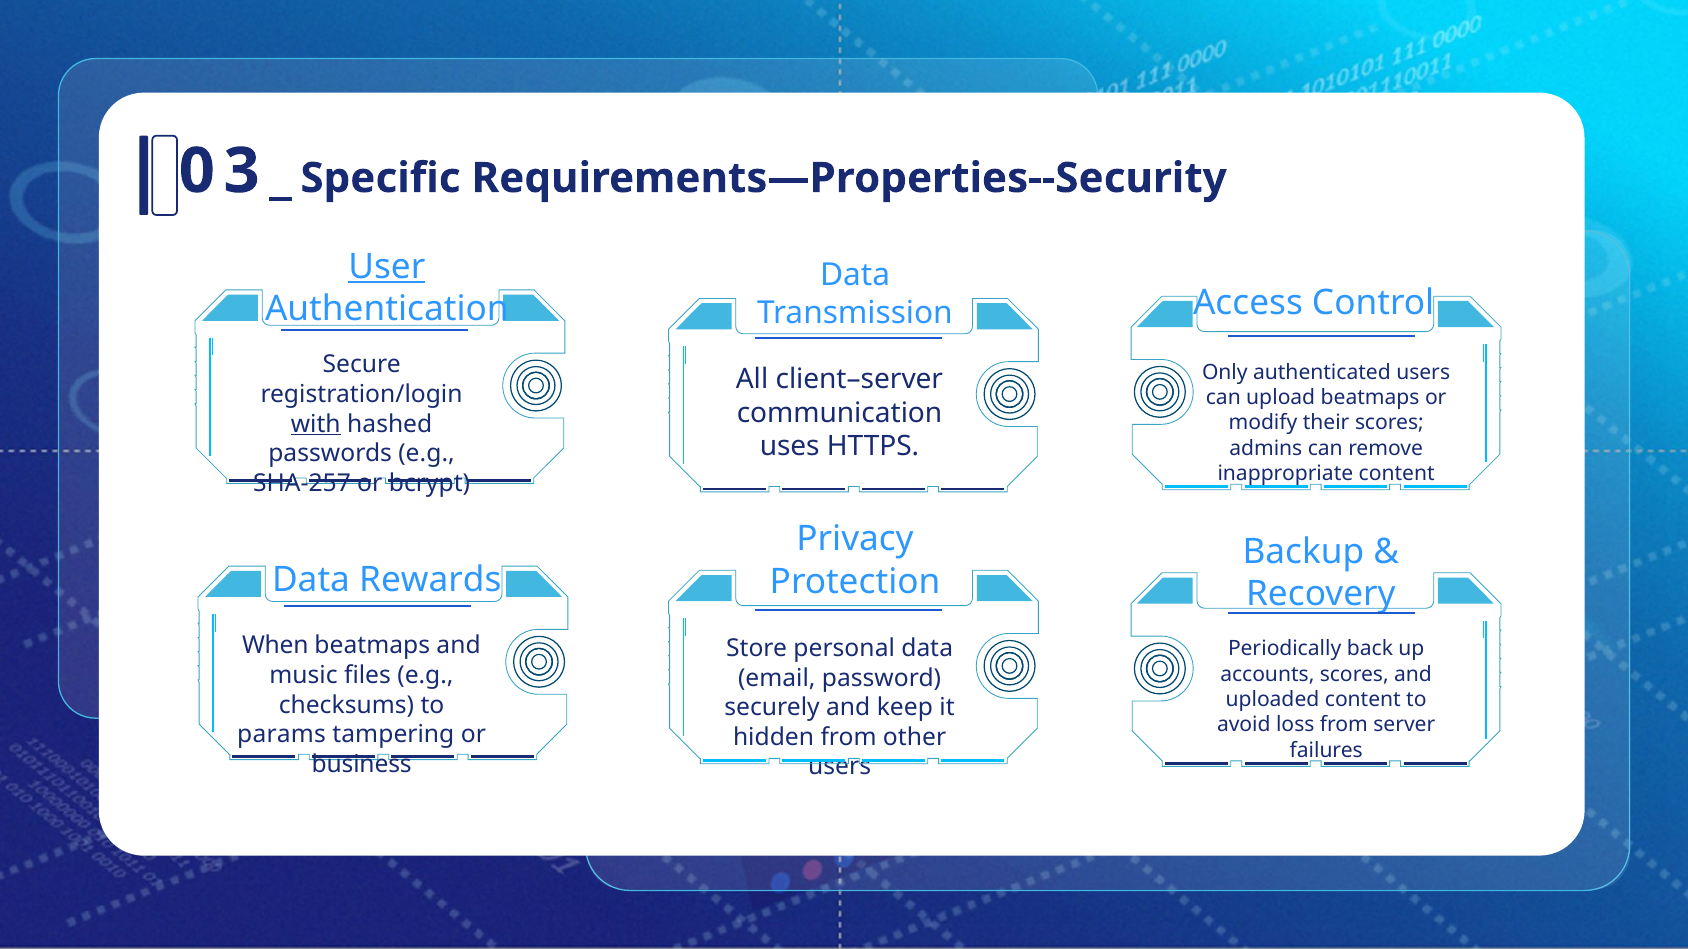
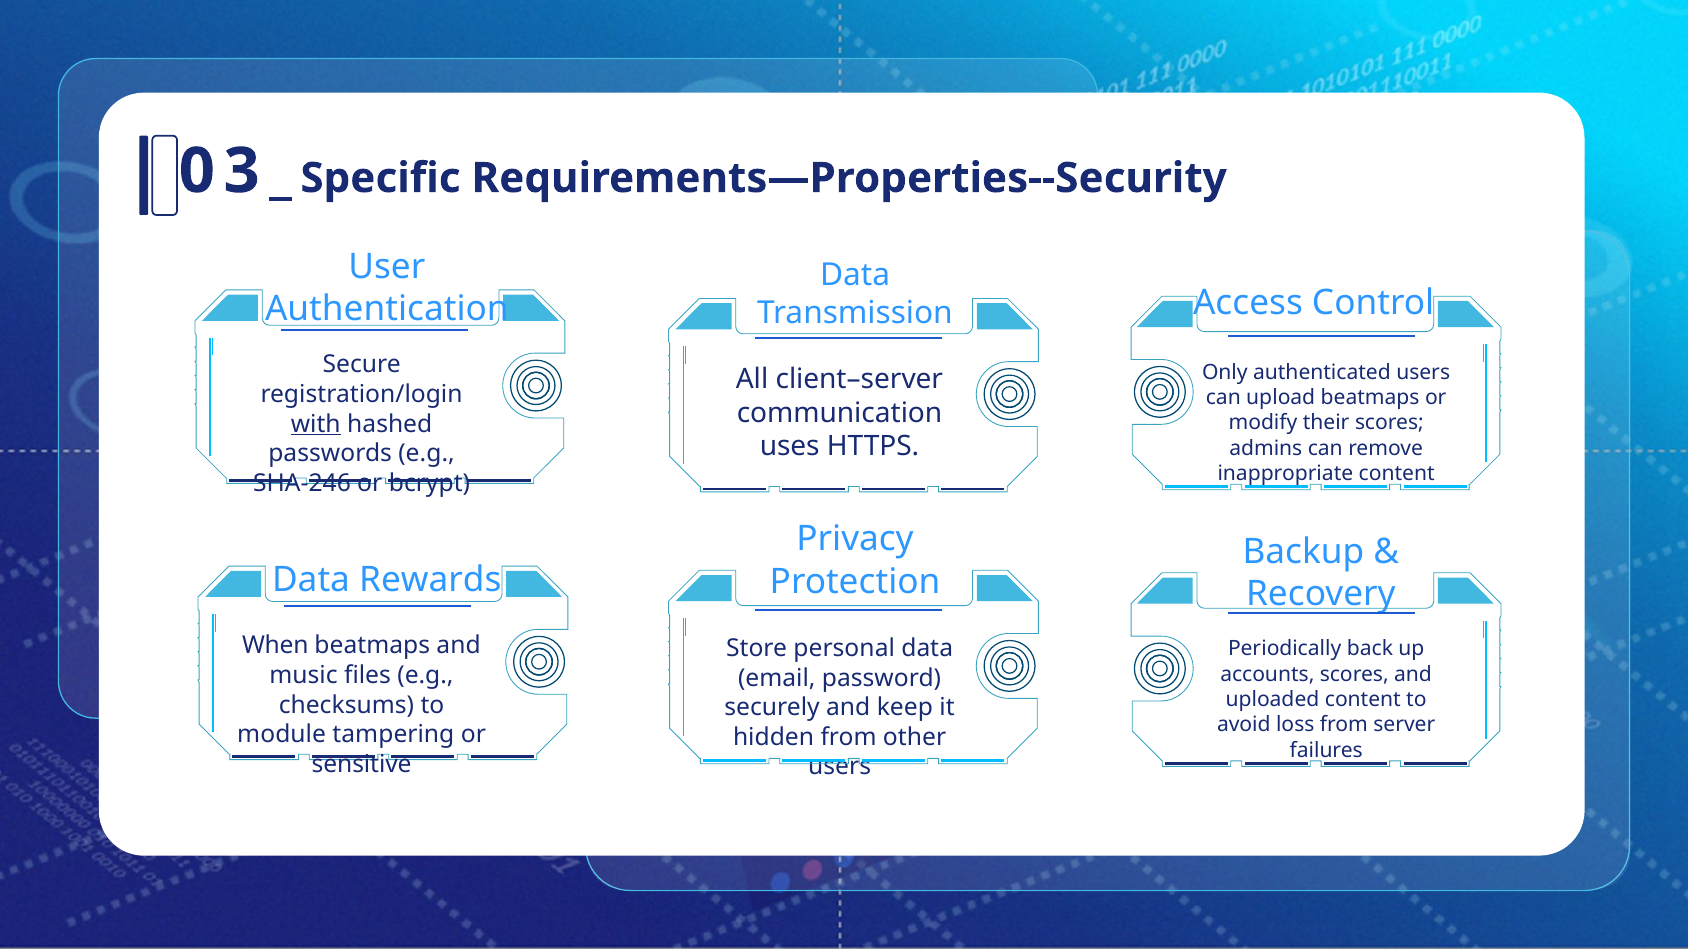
User underline: present -> none (387, 267)
SHA‑257: SHA‑257 -> SHA‑246 (302, 483)
params: params -> module (282, 735)
business: business -> sensitive (362, 764)
